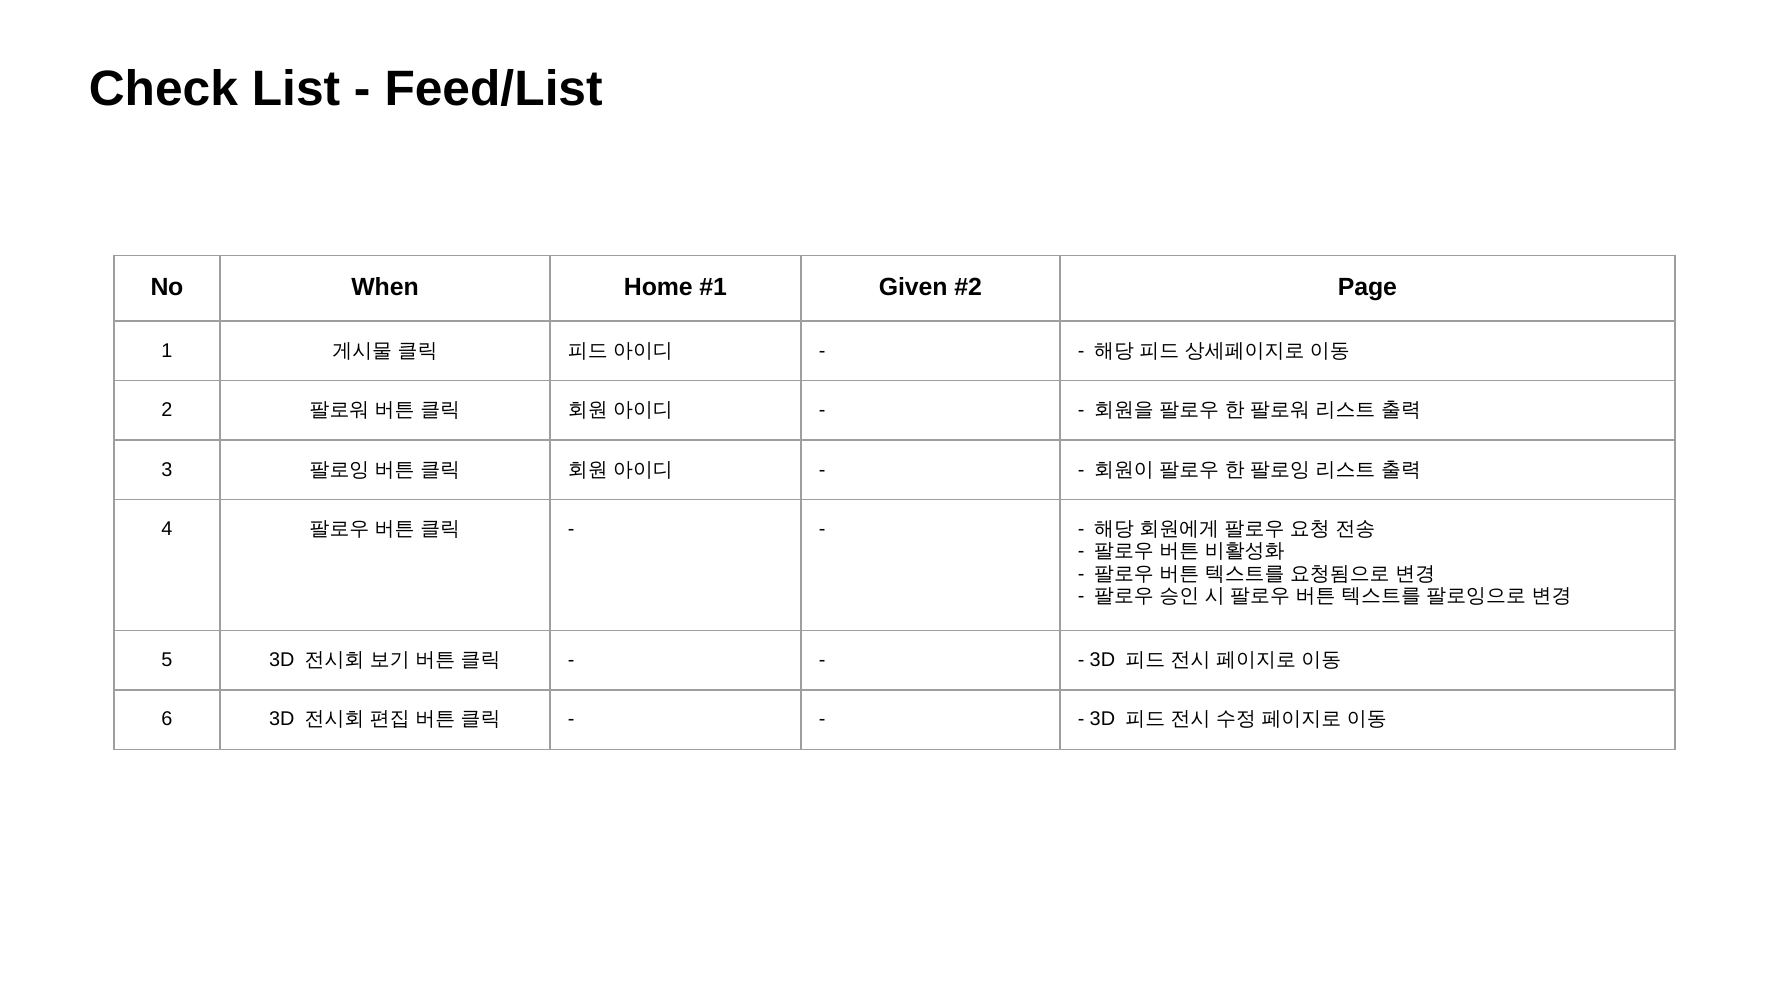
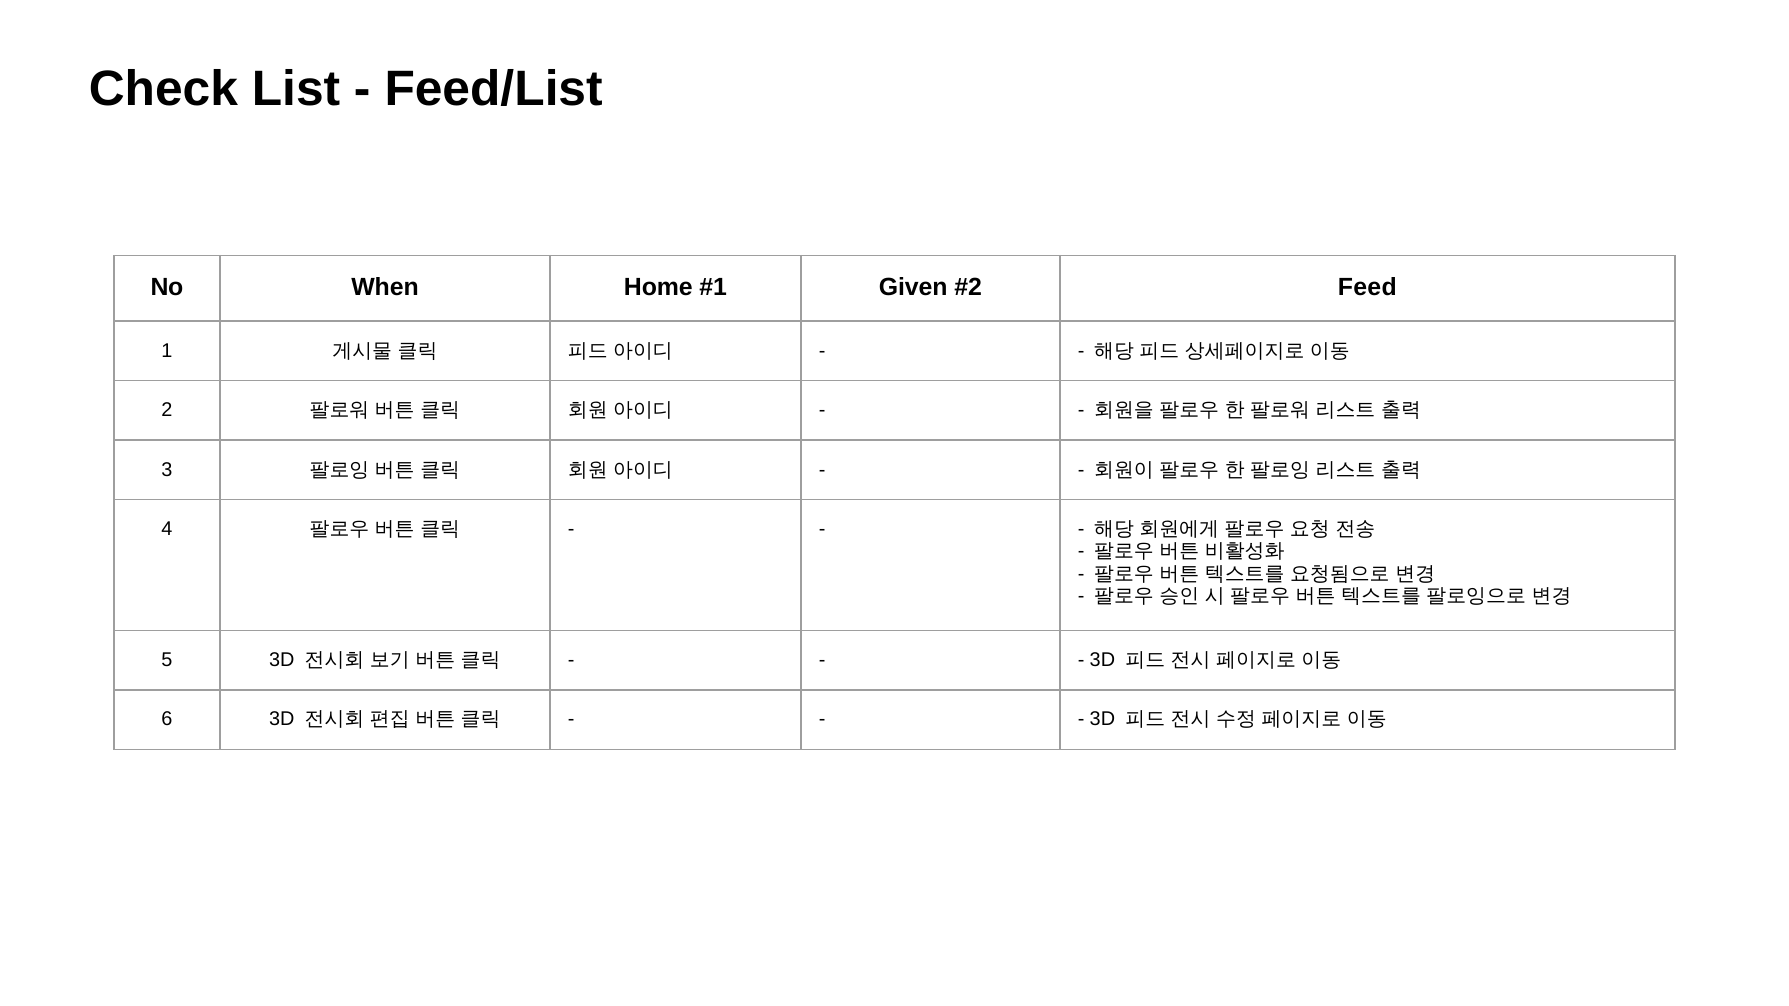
Page: Page -> Feed (1367, 288)
